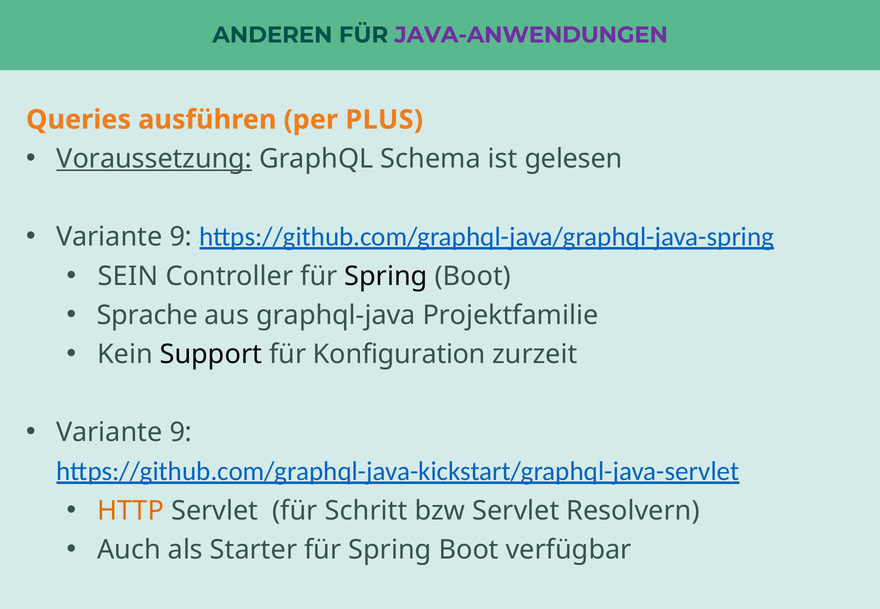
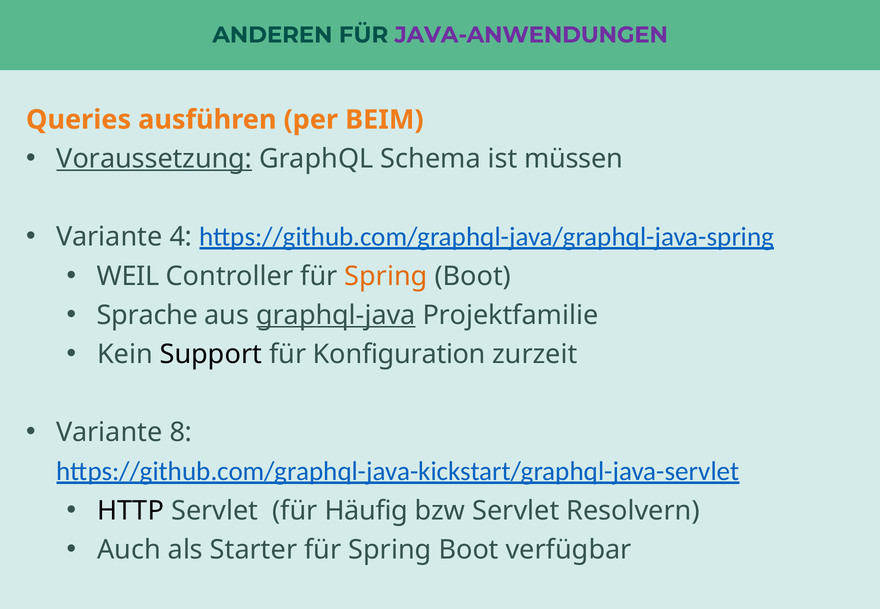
PLUS: PLUS -> BEIM (384, 120)
gelesen: gelesen -> müssen (573, 159)
9: 9 -> 4 (181, 237)
SEIN: SEIN -> WEIL (128, 276)
Spring colour: black -> orange (386, 276)
graphql-java underline: none -> present (336, 315)
9: 9 -> 8 (181, 432)
HTTP colour: orange -> black (131, 511)
Schritt: Schritt -> Häufig (366, 511)
